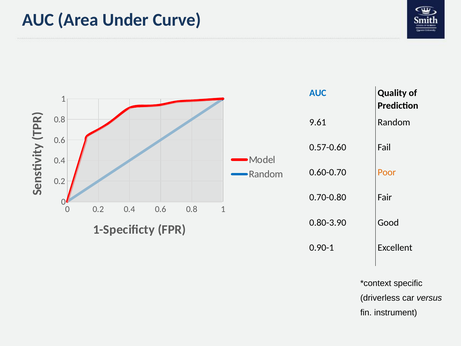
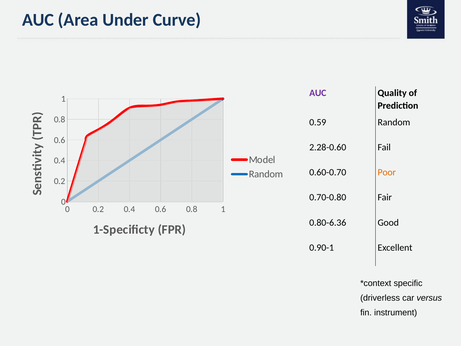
AUC colour: blue -> purple (318, 93)
9.61: 9.61 -> 0.59 (318, 122)
0.57-0.60: 0.57-0.60 -> 2.28-0.60 (328, 147)
0.80-3.90: 0.80-3.90 -> 0.80-6.36 (328, 222)
